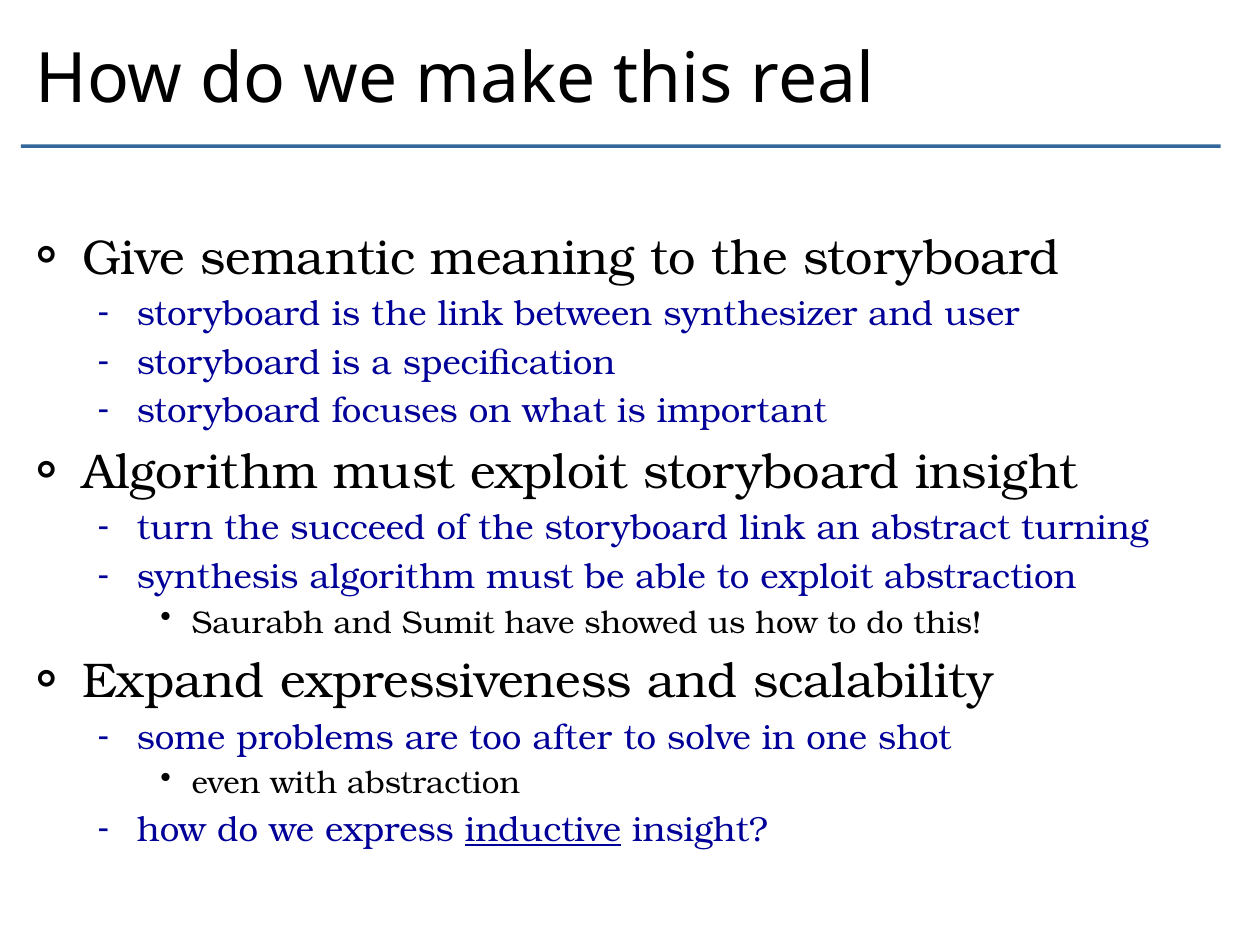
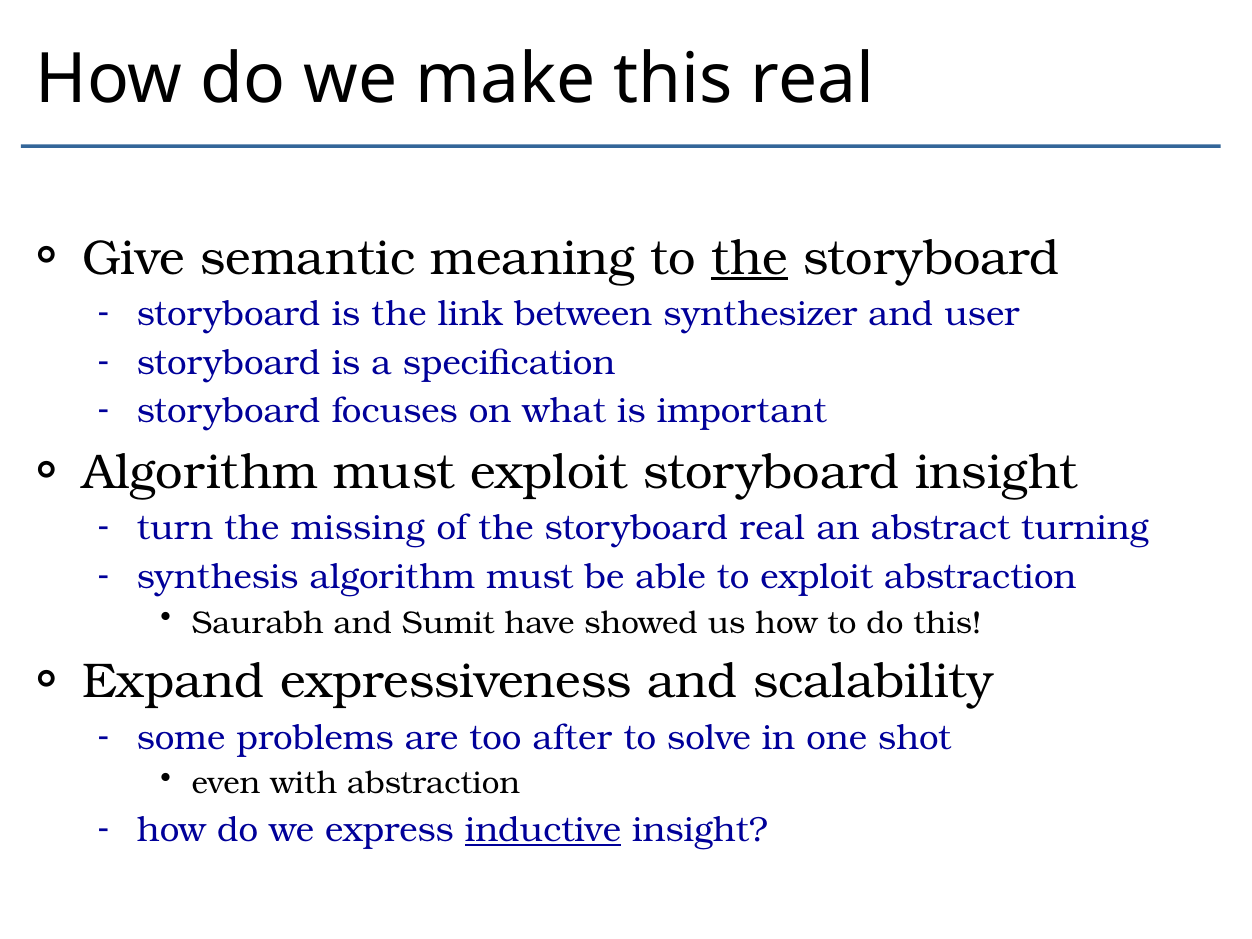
the underline: none -> present (750, 258)
succeed: succeed -> missing (358, 528)
storyboard link: link -> real (772, 528)
